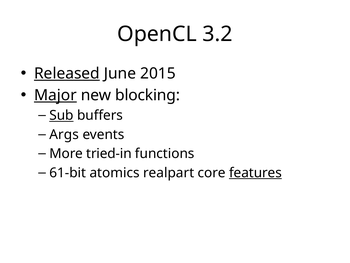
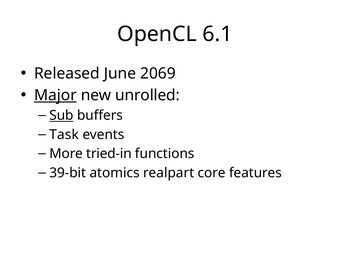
3.2: 3.2 -> 6.1 (218, 34)
Released underline: present -> none (67, 73)
2015: 2015 -> 2069 (158, 73)
blocking: blocking -> unrolled (148, 95)
Args: Args -> Task (64, 134)
61-bit: 61-bit -> 39-bit (68, 172)
features underline: present -> none (255, 172)
